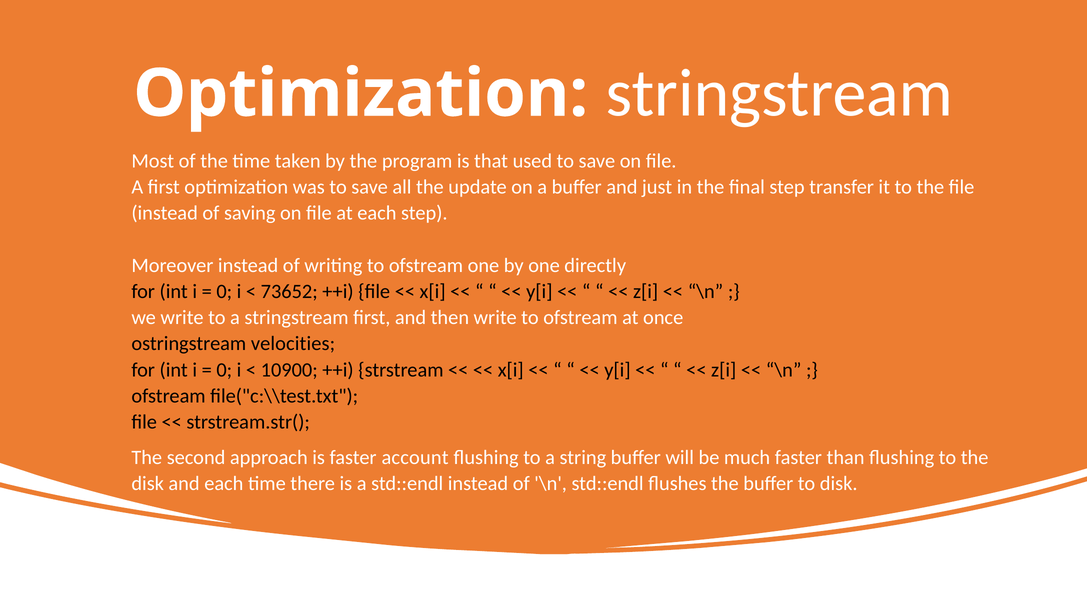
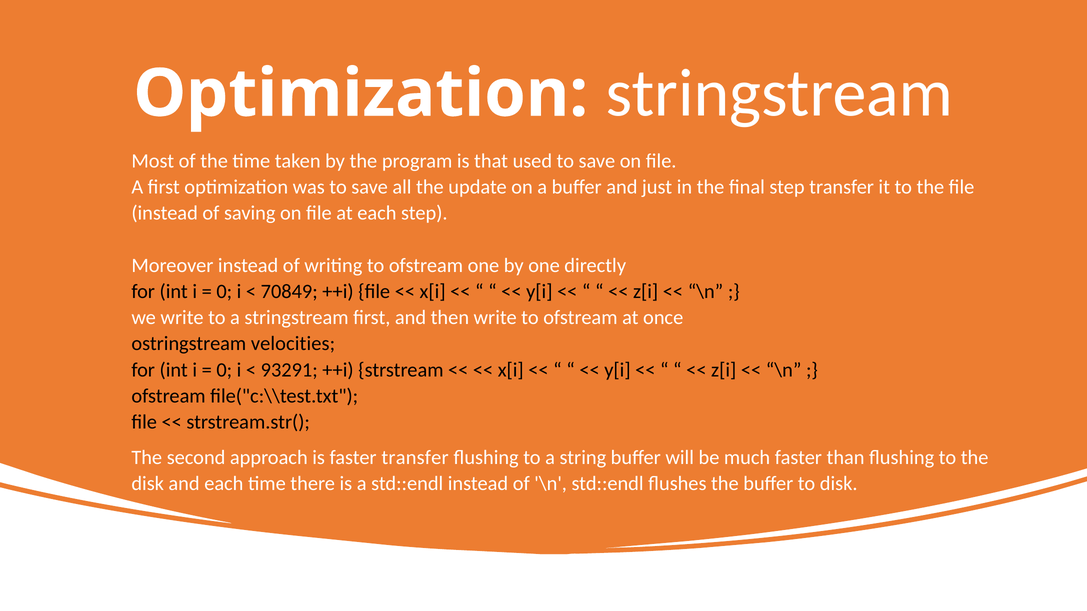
73652: 73652 -> 70849 (289, 292)
10900: 10900 -> 93291 (289, 370)
faster account: account -> transfer (415, 458)
